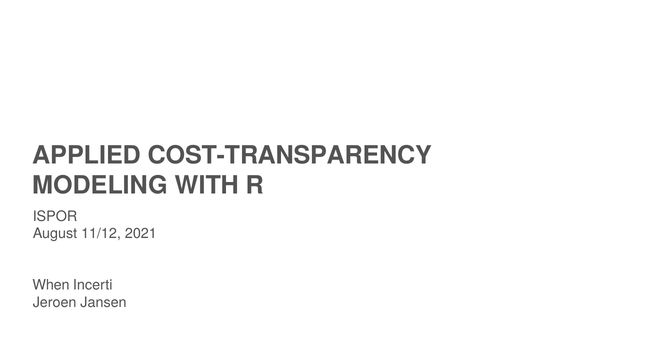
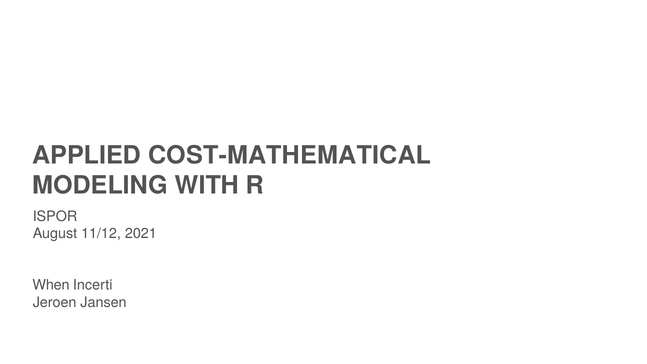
COST-TRANSPARENCY: COST-TRANSPARENCY -> COST-MATHEMATICAL (290, 156)
